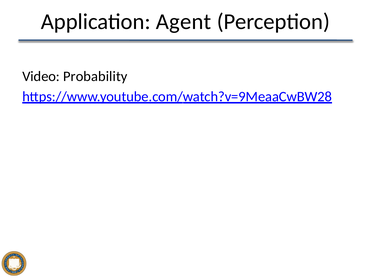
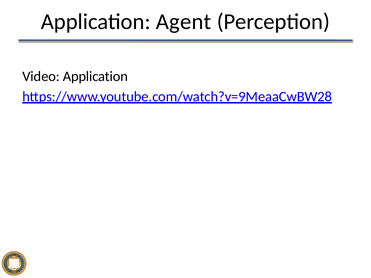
Video Probability: Probability -> Application (95, 76)
